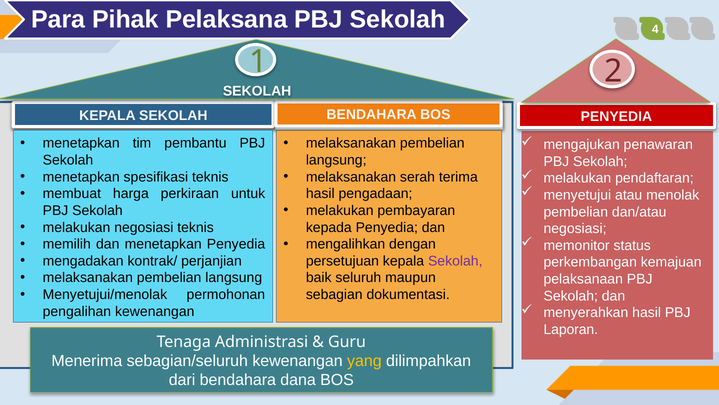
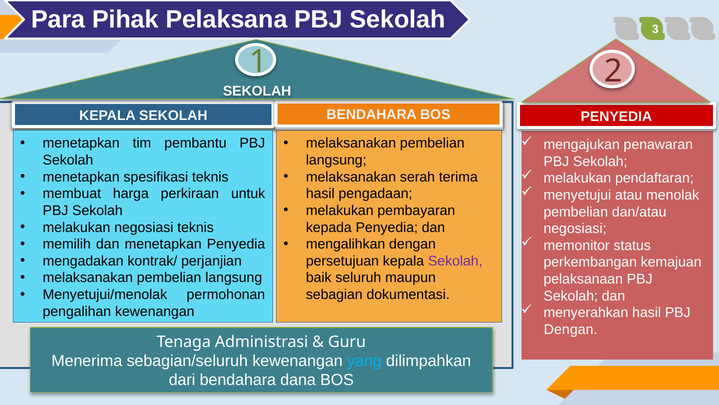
Sekolah 4: 4 -> 3 (655, 29)
Laporan: Laporan -> Dengan (571, 329)
yang colour: yellow -> light blue (364, 360)
